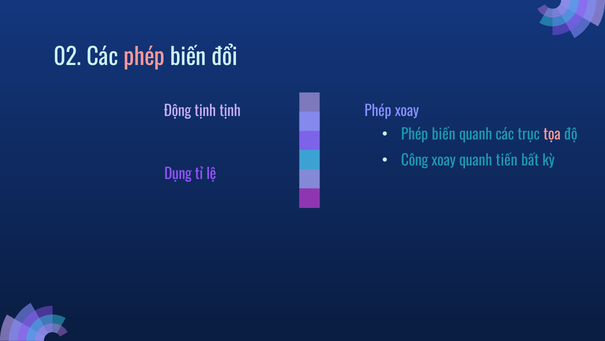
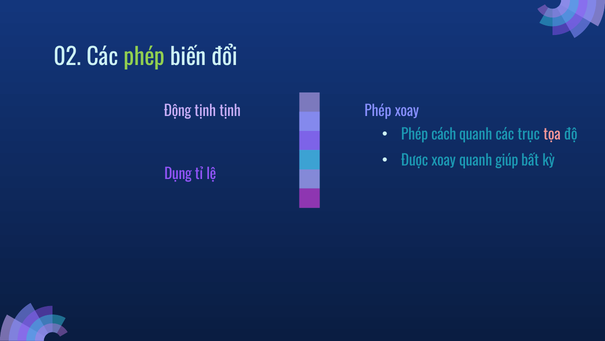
phép colour: pink -> light green (144, 58)
biến: biến -> cách (444, 134)
Công: Công -> Được (415, 160)
tiến: tiến -> giúp (507, 160)
